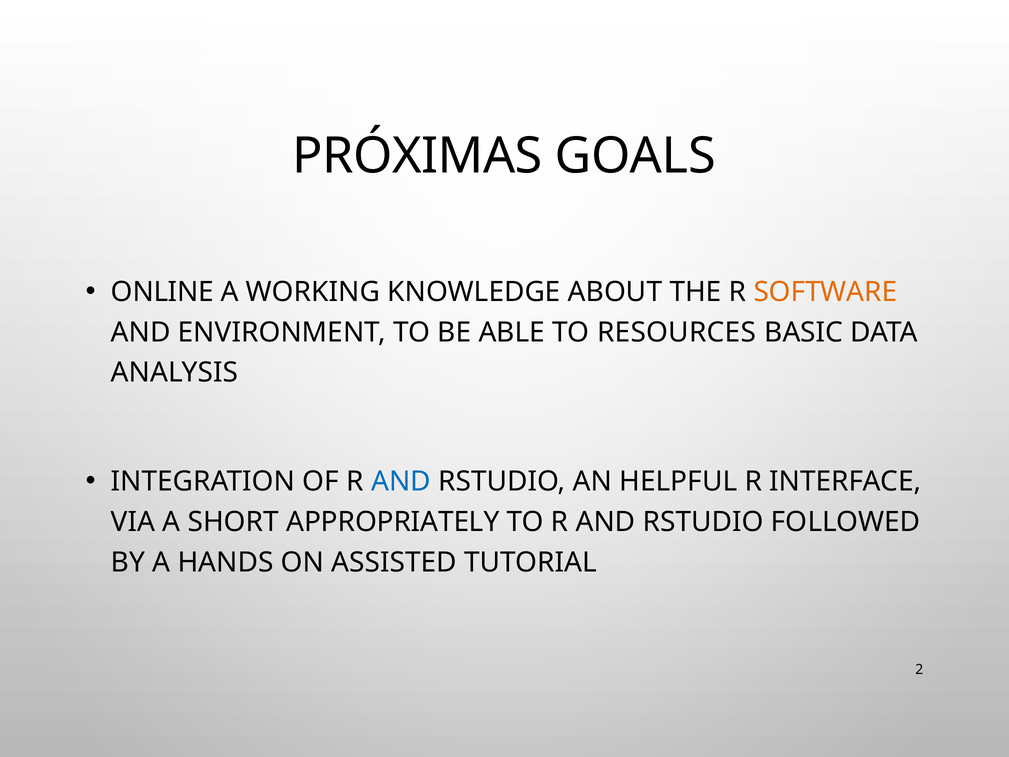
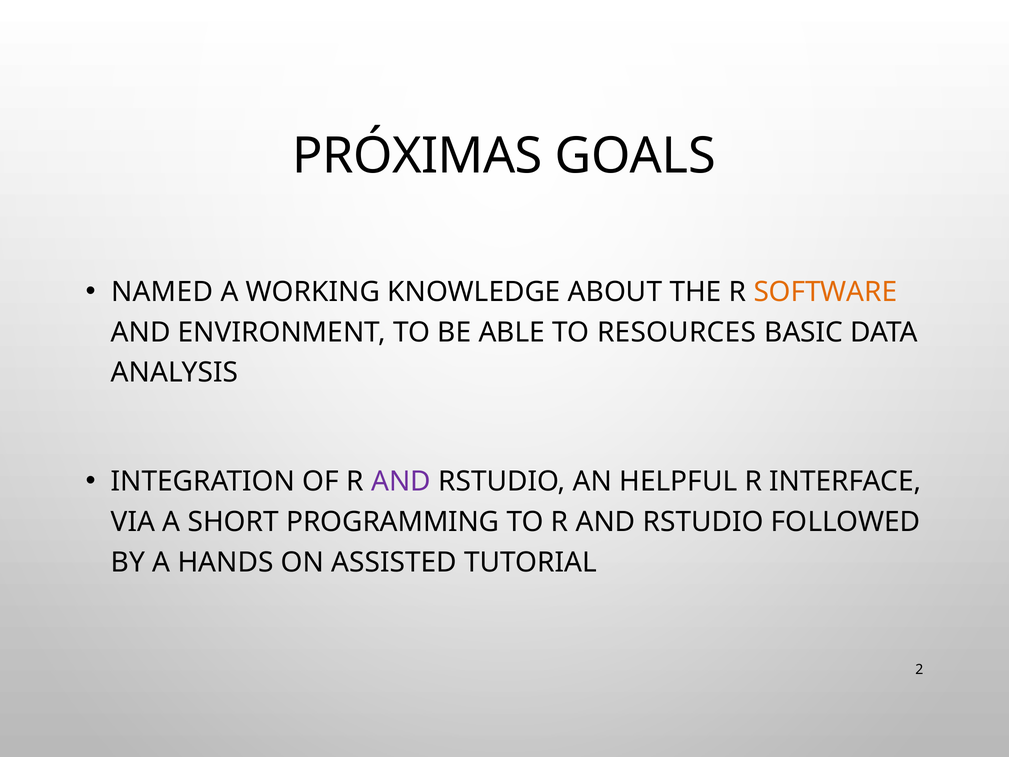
ONLINE: ONLINE -> NAMED (162, 292)
AND colour: blue -> purple (401, 481)
APPROPRIATELY: APPROPRIATELY -> PROGRAMMING (393, 522)
